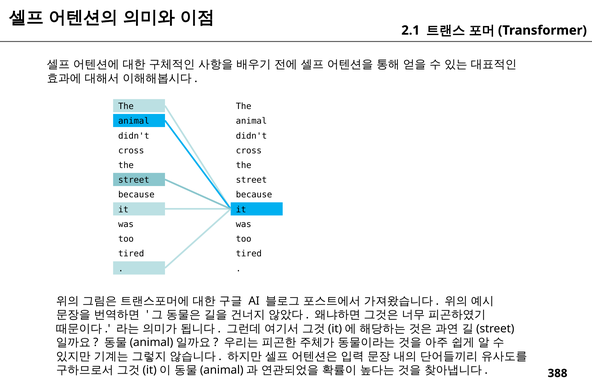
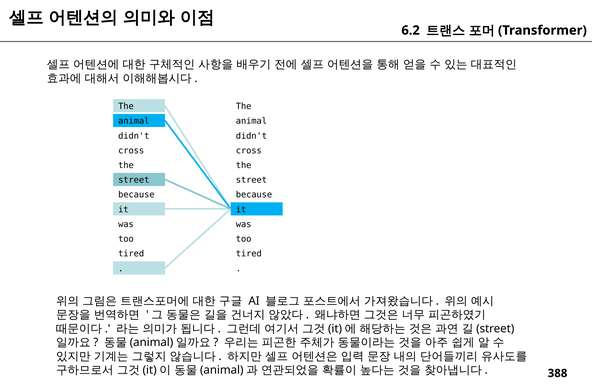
2.1: 2.1 -> 6.2 (411, 30)
